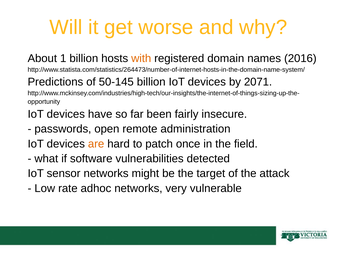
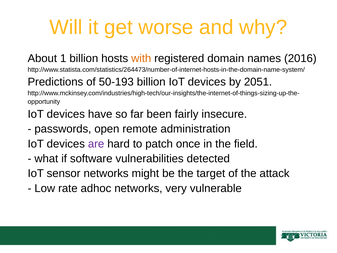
50-145: 50-145 -> 50-193 (116, 82)
2071: 2071 -> 2051 (258, 82)
are colour: orange -> purple (96, 144)
